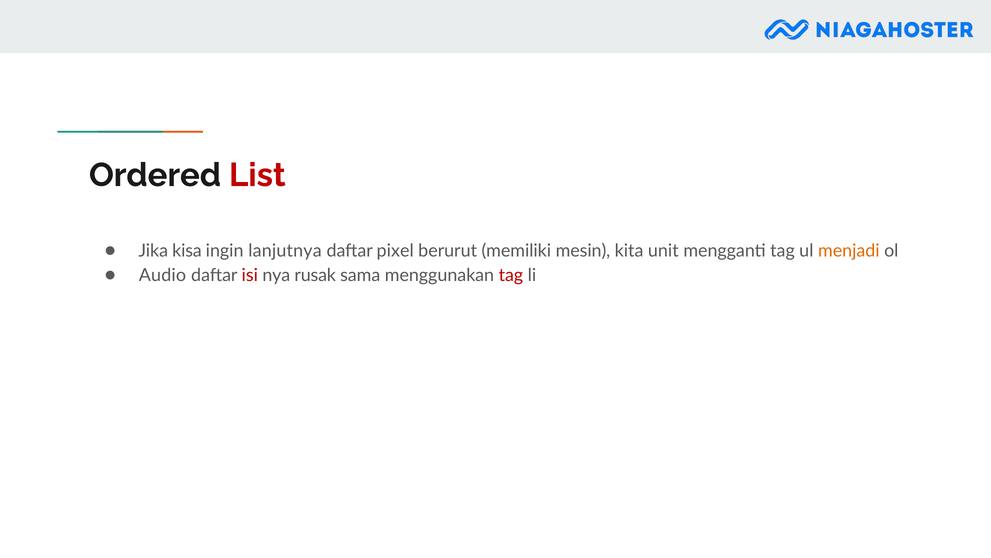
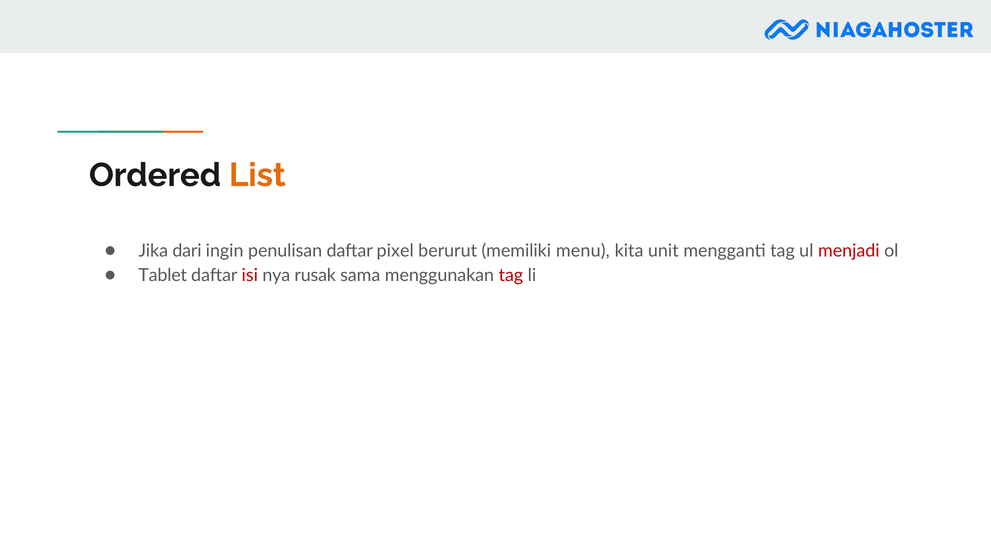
List colour: red -> orange (257, 175)
kisa: kisa -> dari (187, 250)
lanjutnya: lanjutnya -> penulisan (285, 250)
mesin: mesin -> menu (583, 250)
menjadi colour: orange -> red (849, 250)
Audio: Audio -> Tablet (163, 275)
